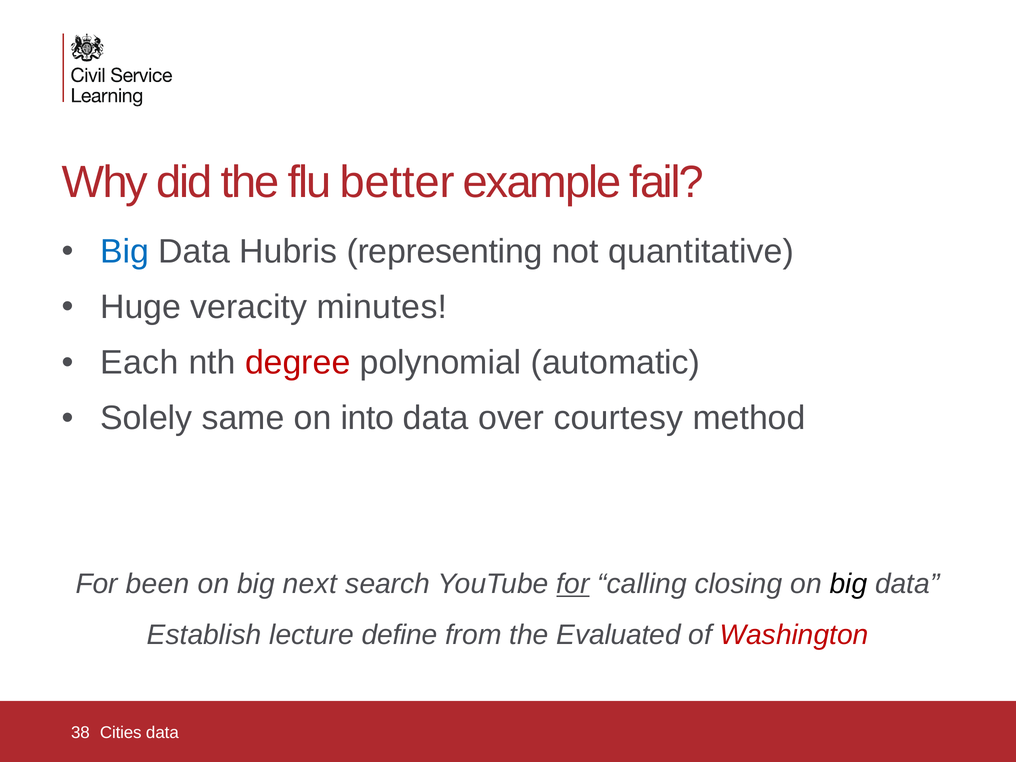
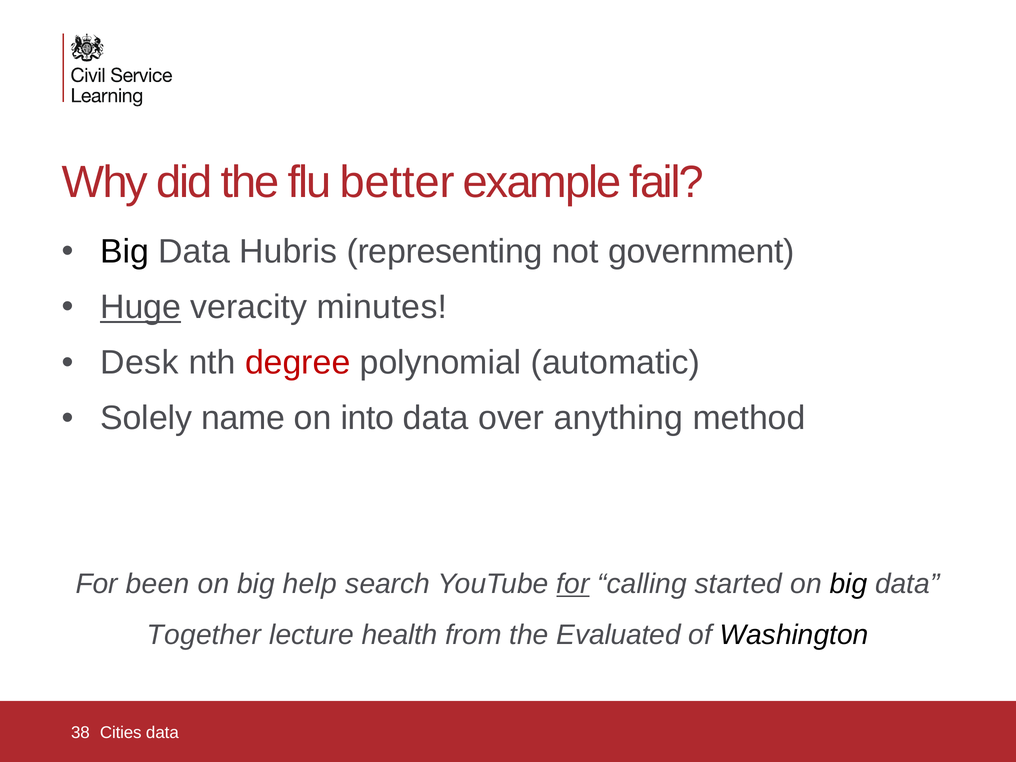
Big colour: blue -> black (125, 252)
quantitative: quantitative -> government (701, 252)
Huge underline: none -> present (141, 307)
Each: Each -> Desk (139, 363)
same: same -> name (243, 418)
courtesy: courtesy -> anything (618, 418)
next: next -> help (310, 584)
closing: closing -> started (738, 584)
Establish: Establish -> Together (204, 635)
define: define -> health (400, 635)
Washington colour: red -> black (794, 635)
